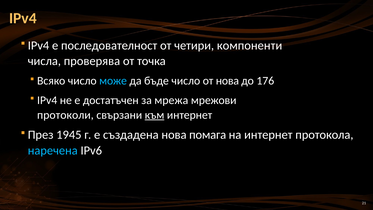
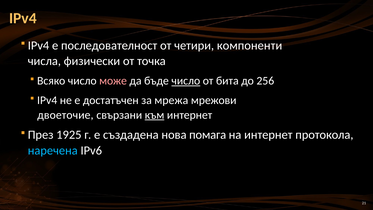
проверява: проверява -> физически (92, 61)
може colour: light blue -> pink (113, 81)
число underline: none -> present (186, 81)
от нова: нова -> бита (227, 81)
176: 176 -> 256 (265, 81)
протоколи: протоколи -> двоеточие (65, 115)
1945: 1945 -> 1925 (69, 135)
